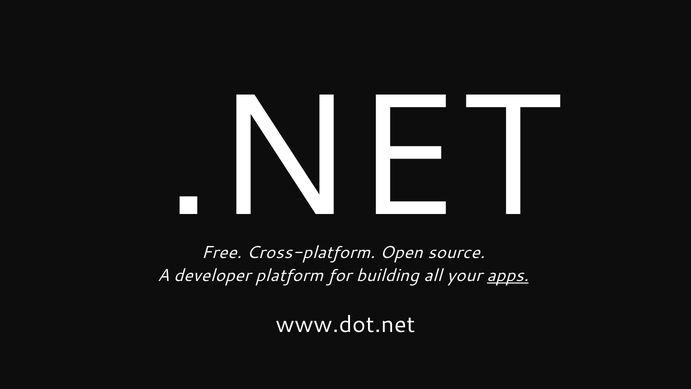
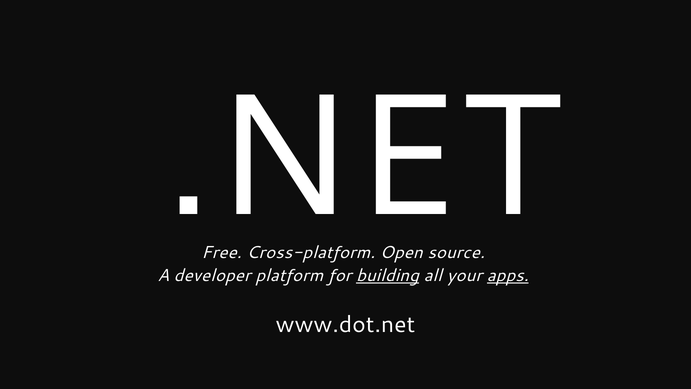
building underline: none -> present (388, 275)
